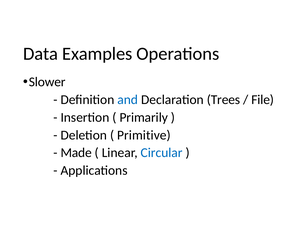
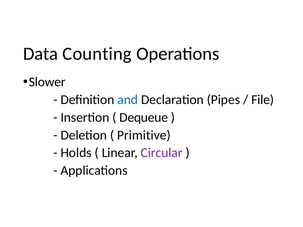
Examples: Examples -> Counting (97, 54)
Trees: Trees -> Pipes (223, 100)
Primarily: Primarily -> Dequeue (144, 118)
Made: Made -> Holds (76, 153)
Circular colour: blue -> purple (162, 153)
